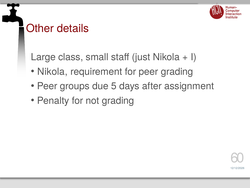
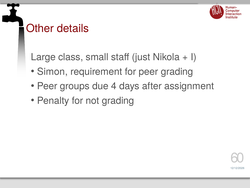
Nikola: Nikola -> Simon (52, 71)
5: 5 -> 4 (114, 86)
